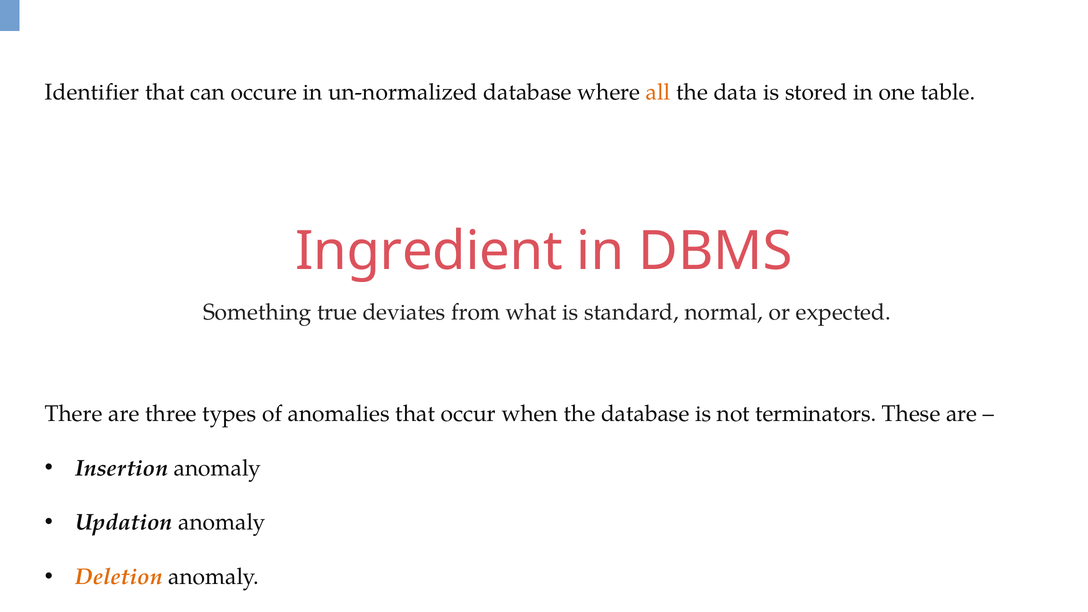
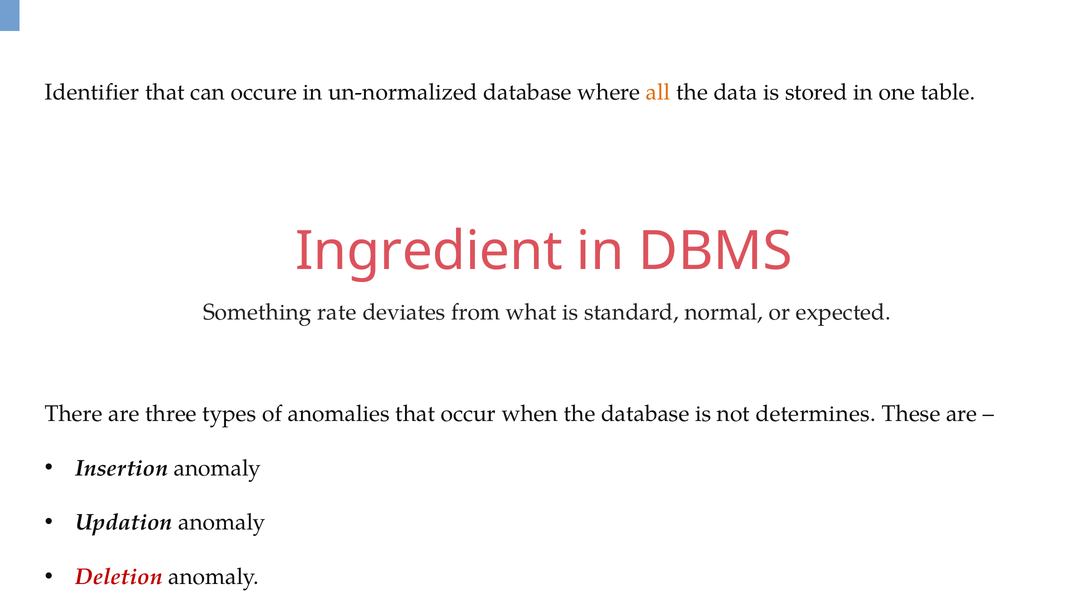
true: true -> rate (337, 312)
terminators: terminators -> determines (816, 414)
Deletion colour: orange -> red (119, 577)
